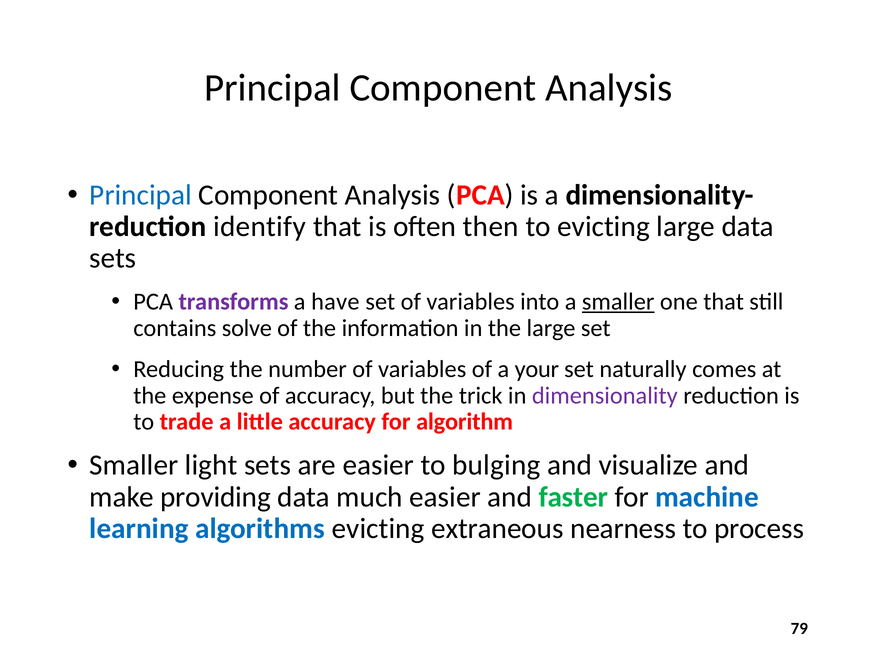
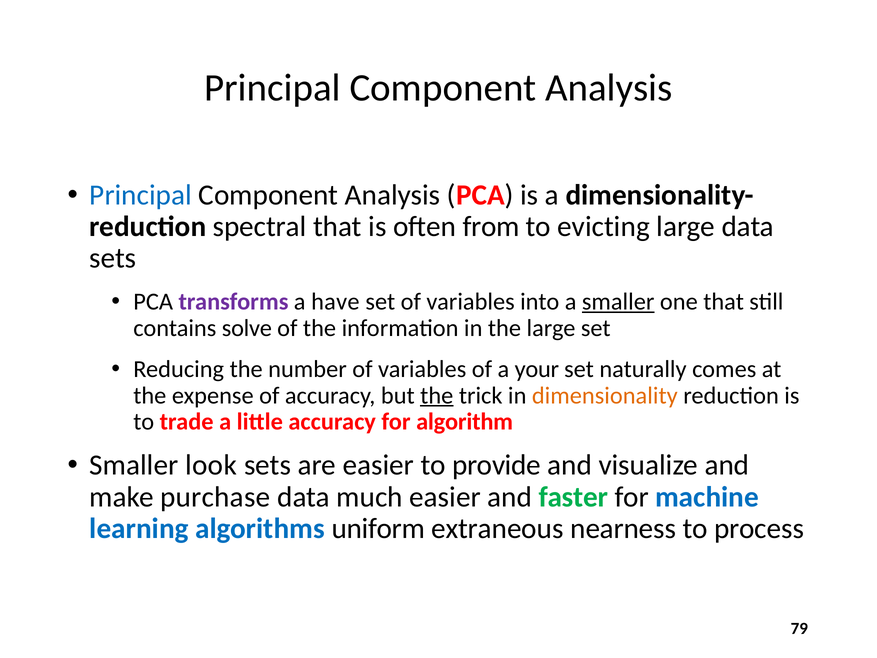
identify: identify -> spectral (260, 227)
then: then -> from (491, 227)
the underline: none -> present (437, 395)
dimensionality colour: purple -> orange (605, 395)
light: light -> look (211, 465)
bulging: bulging -> provide (496, 465)
providing: providing -> purchase (215, 497)
algorithms evicting: evicting -> uniform (378, 528)
